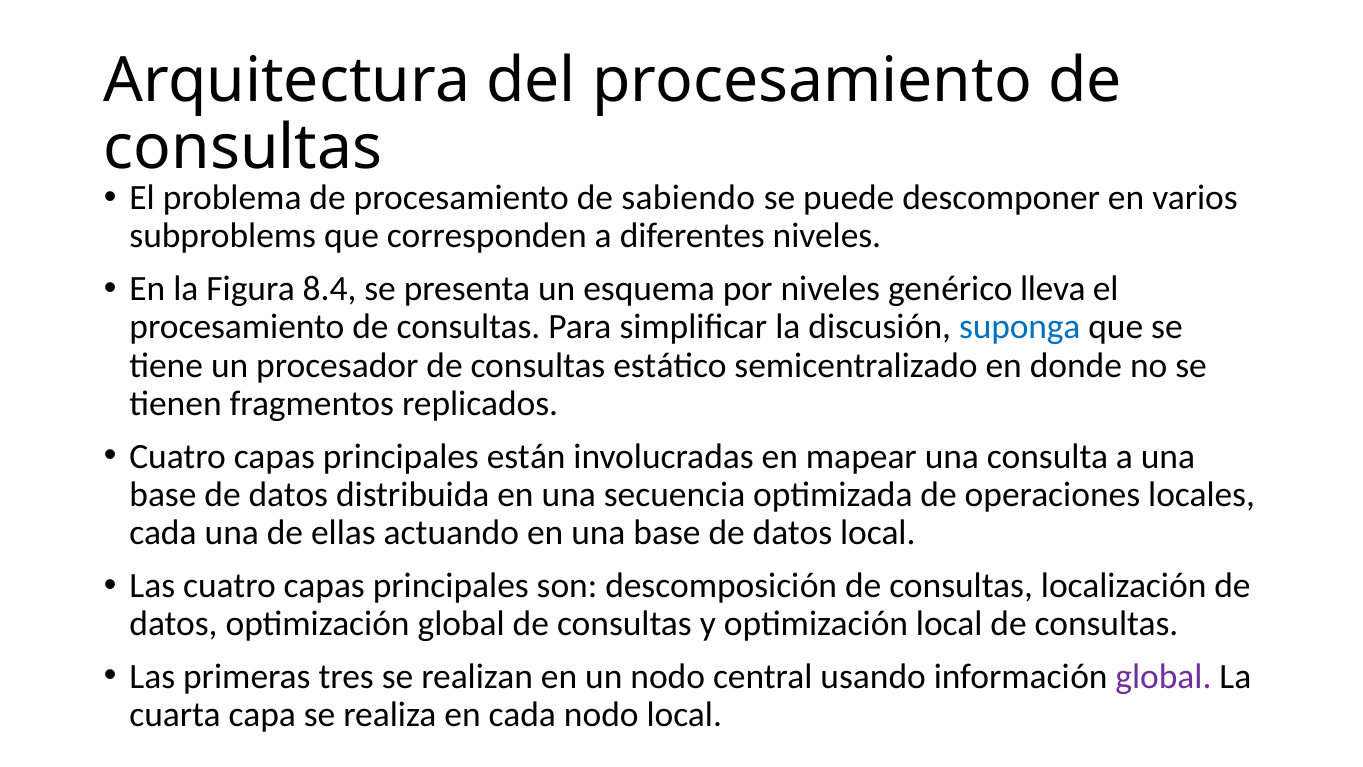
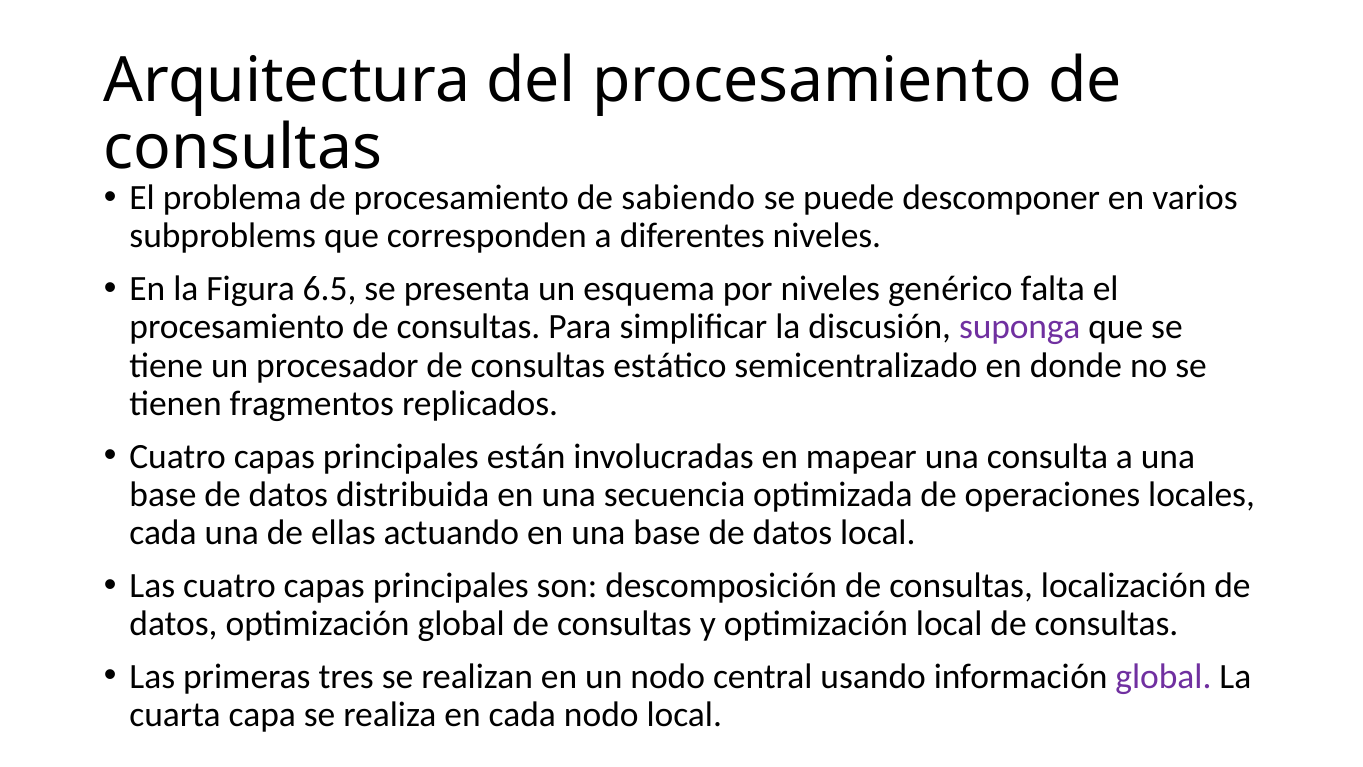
8.4: 8.4 -> 6.5 (330, 289)
lleva: lleva -> falta (1053, 289)
suponga colour: blue -> purple (1020, 327)
